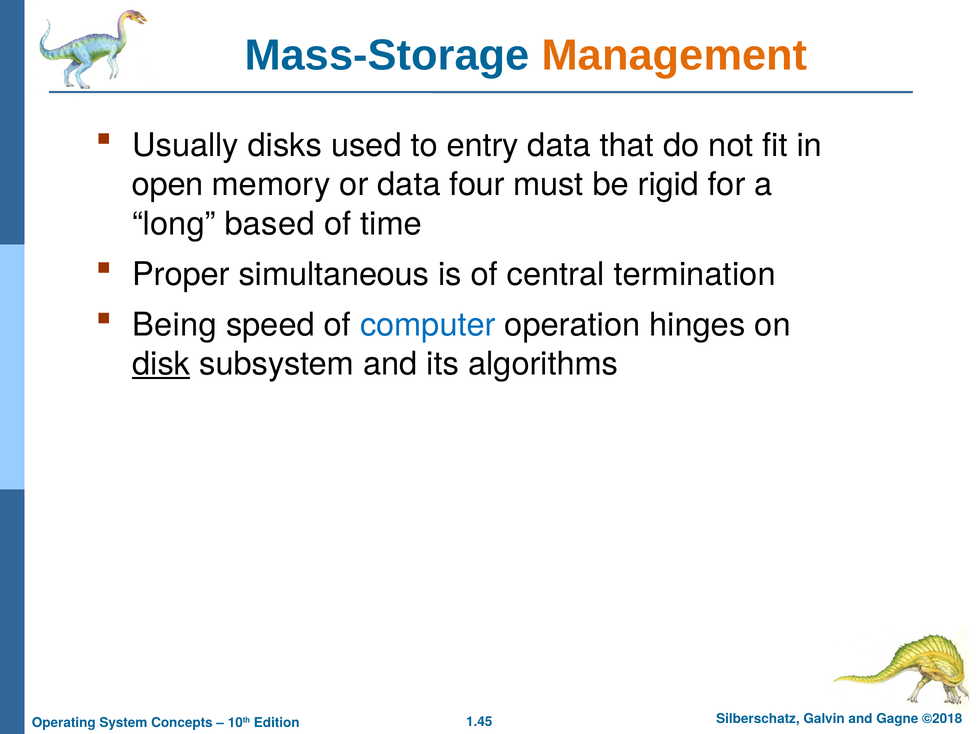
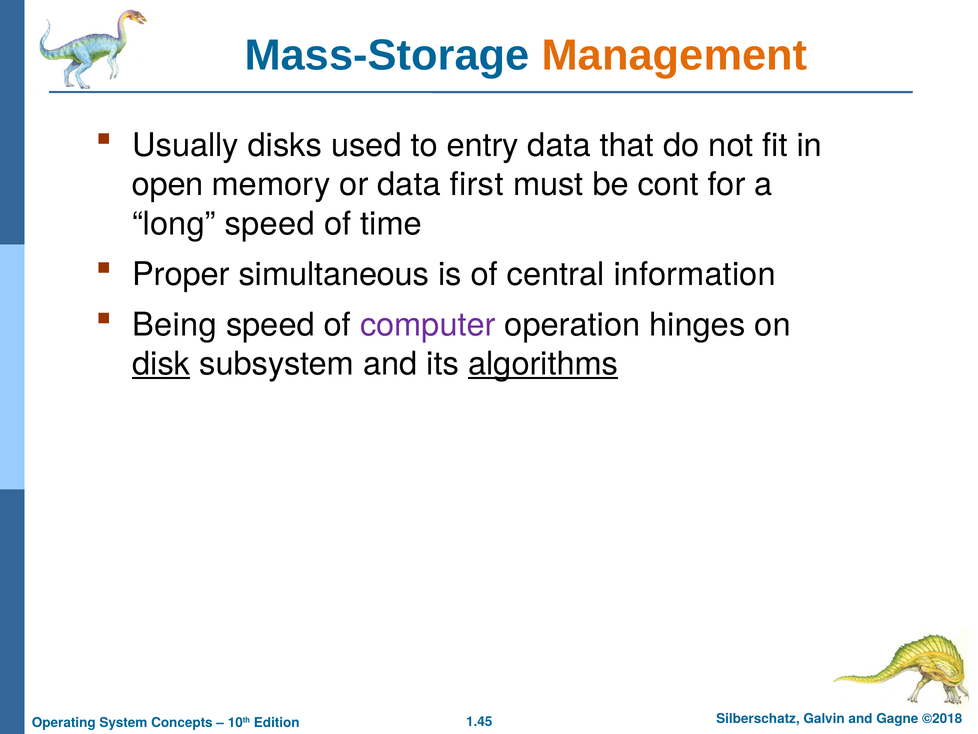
four: four -> first (477, 185)
rigid: rigid -> cont (668, 185)
long based: based -> speed (270, 224)
termination: termination -> information (695, 274)
computer colour: blue -> purple (428, 325)
algorithms underline: none -> present (543, 364)
